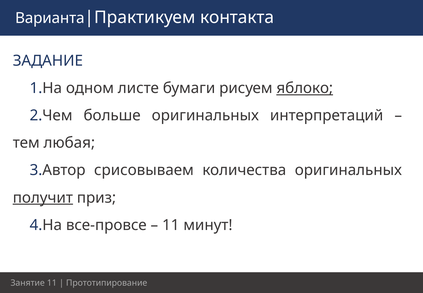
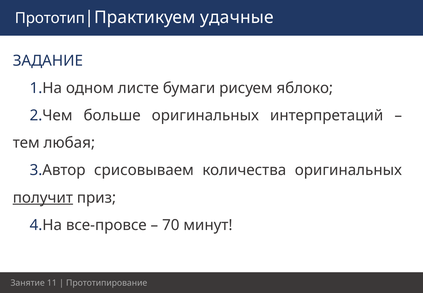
Варианта: Варианта -> Прототип (50, 18)
контакта: контакта -> удачные (237, 18)
яблоко underline: present -> none (305, 88)
11: 11 -> 70 (171, 225)
